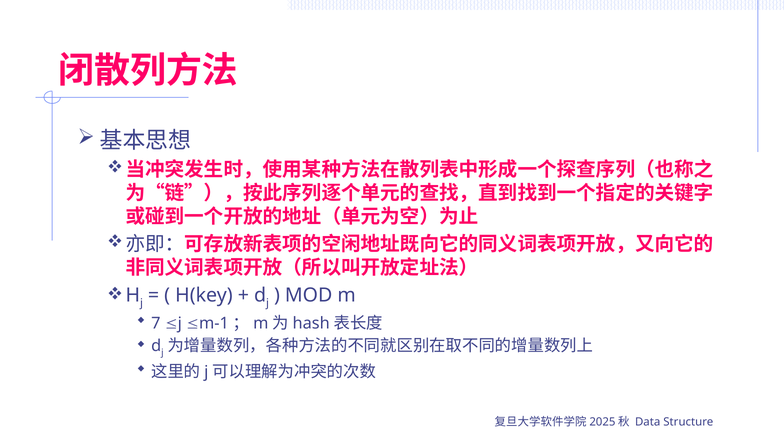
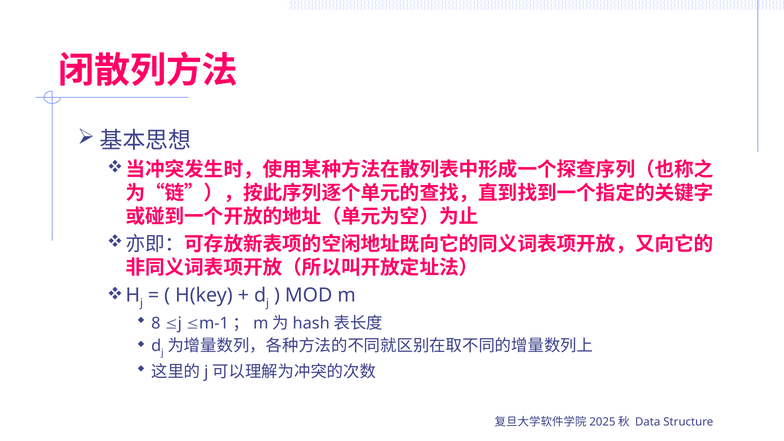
7: 7 -> 8 (156, 323)
